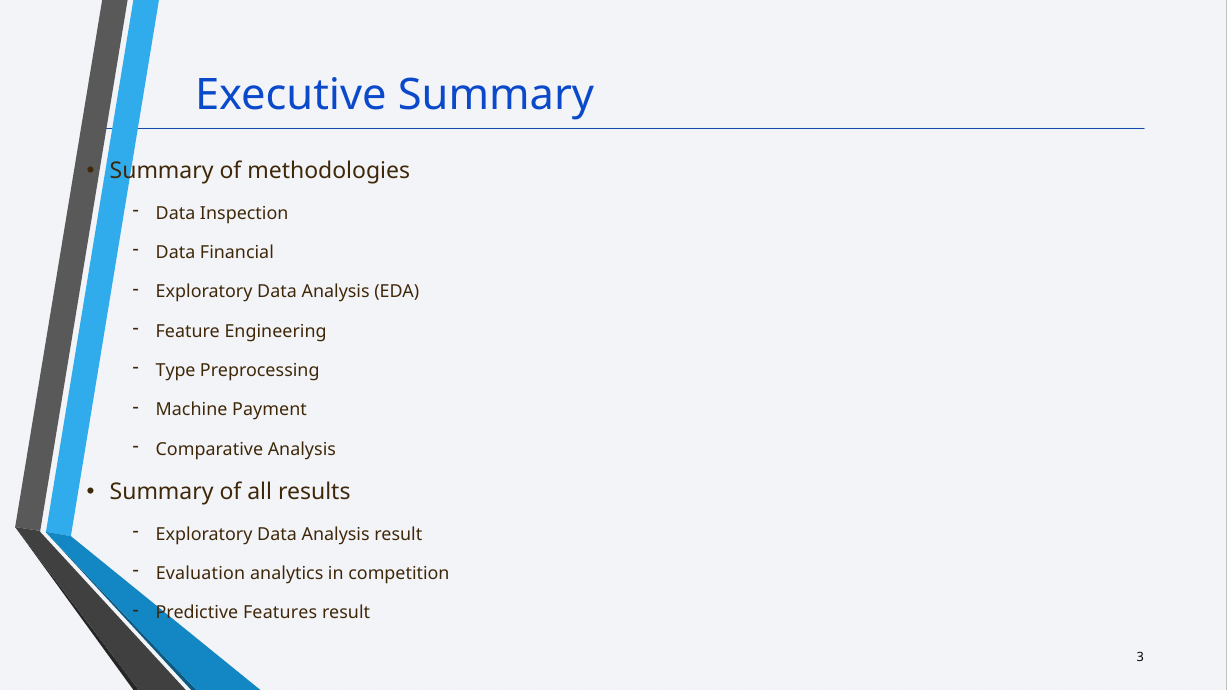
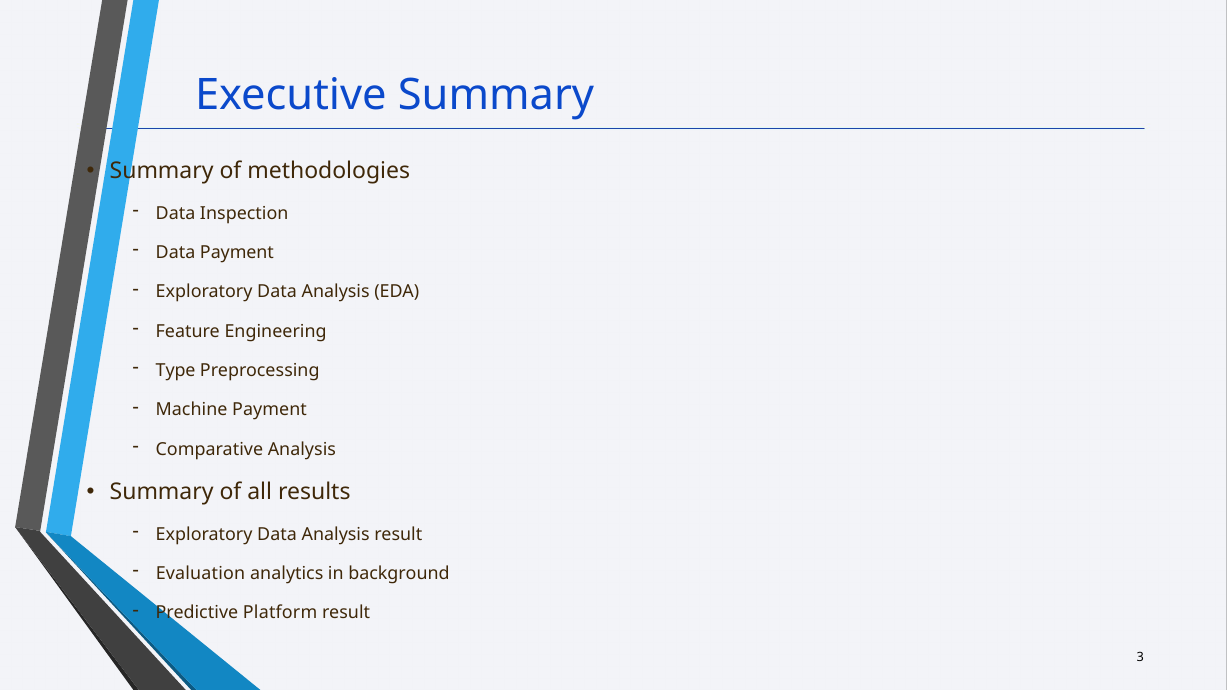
Data Financial: Financial -> Payment (237, 253)
competition: competition -> background (399, 574)
Features: Features -> Platform (280, 613)
